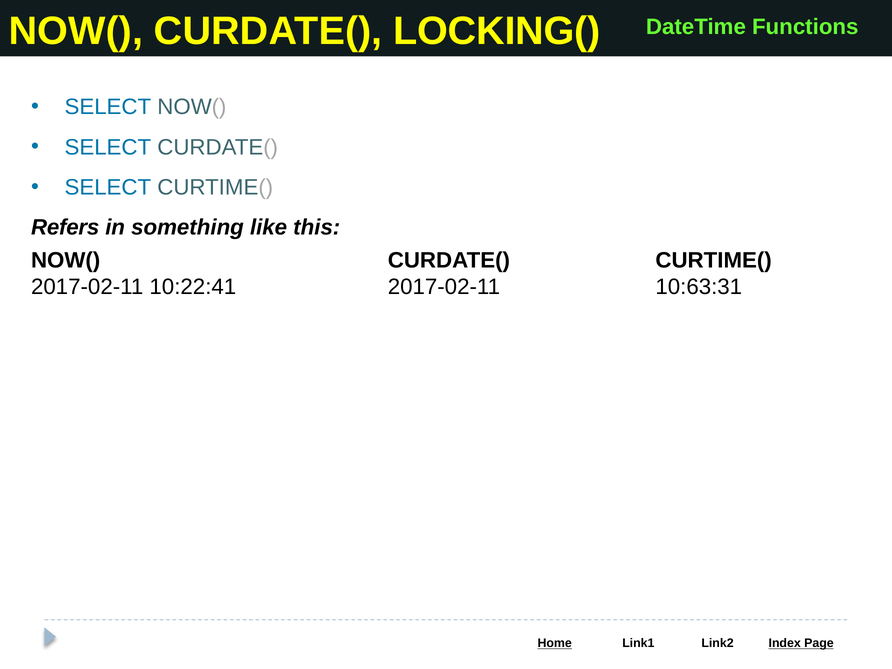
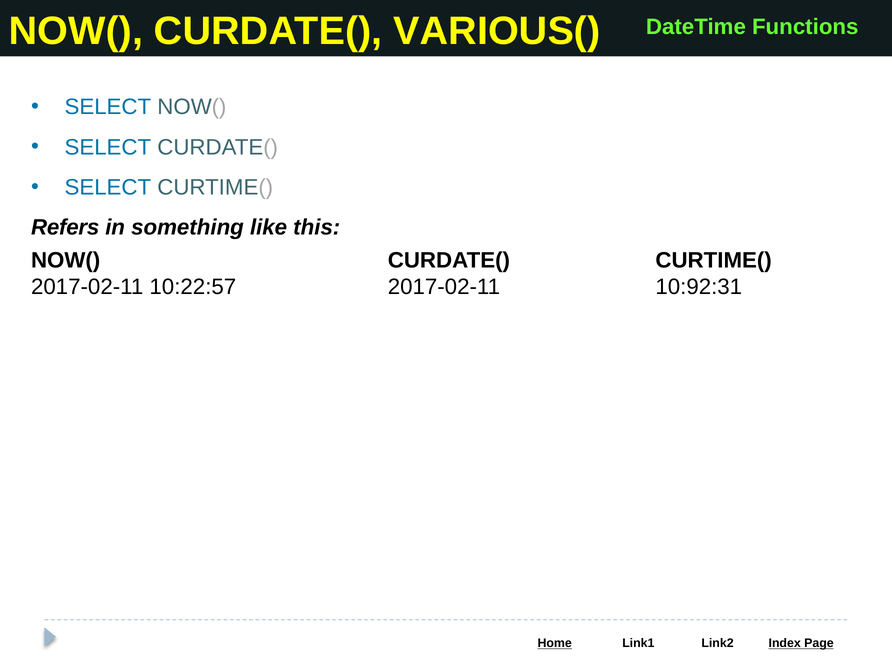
LOCKING(: LOCKING( -> VARIOUS( (497, 31)
10:22:41: 10:22:41 -> 10:22:57 (193, 287)
10:63:31: 10:63:31 -> 10:92:31 (699, 287)
